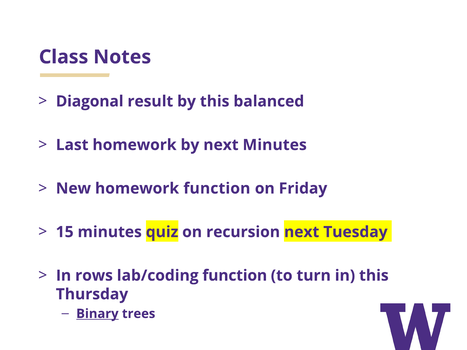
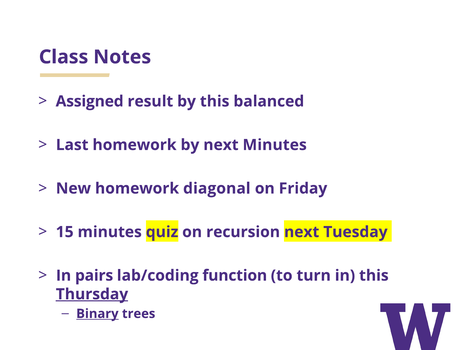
Diagonal: Diagonal -> Assigned (90, 101)
homework function: function -> diagonal (217, 189)
rows: rows -> pairs (94, 276)
Thursday underline: none -> present (92, 294)
